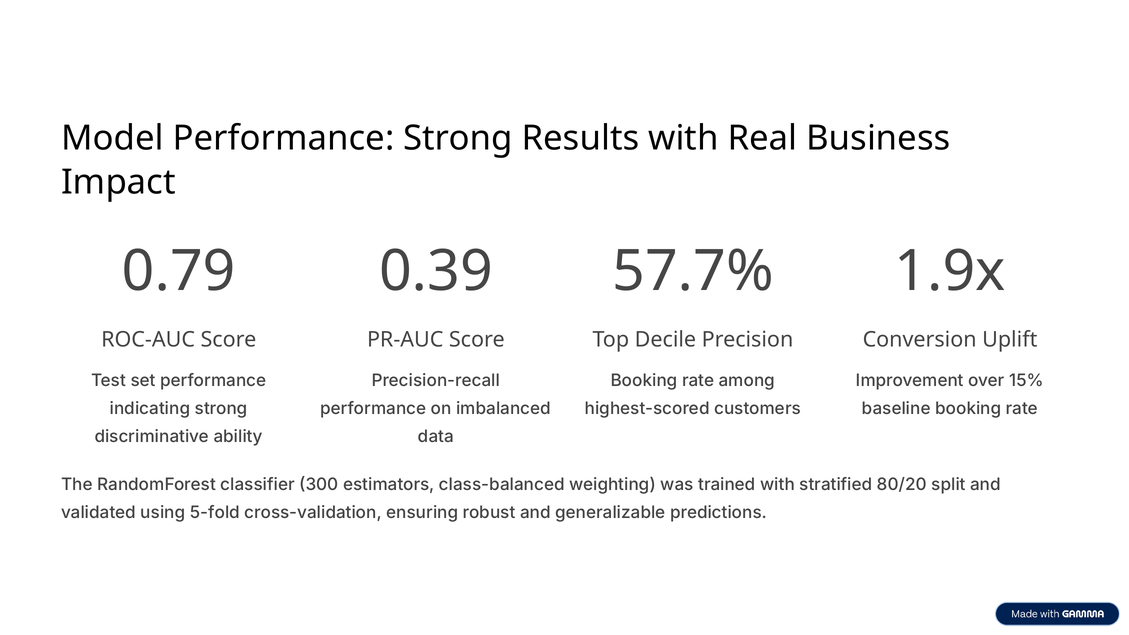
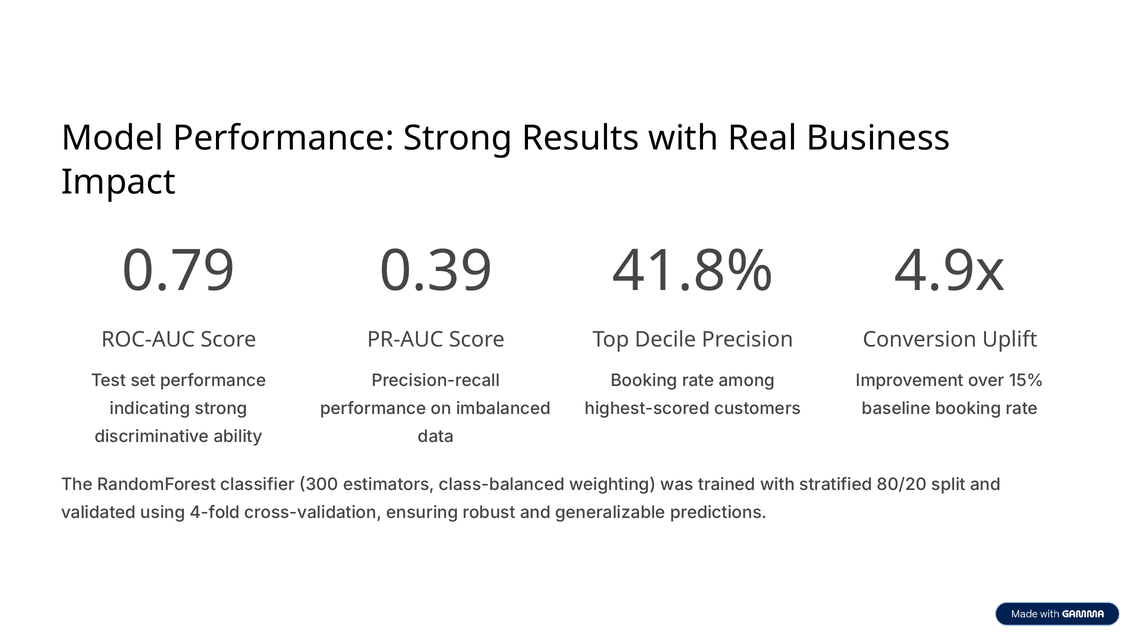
57.7%: 57.7% -> 41.8% (693, 272)
1.9x: 1.9x -> 4.9x (950, 272)
5-fold: 5-fold -> 4-fold (215, 512)
